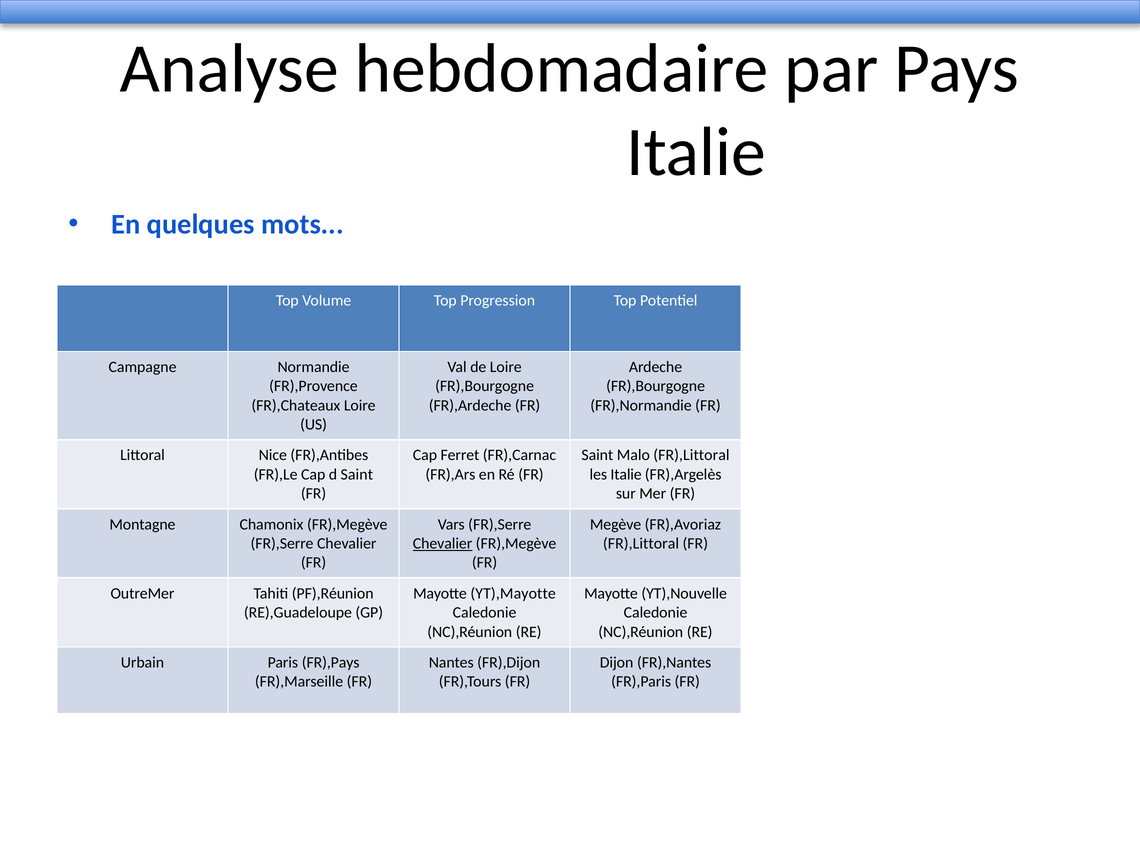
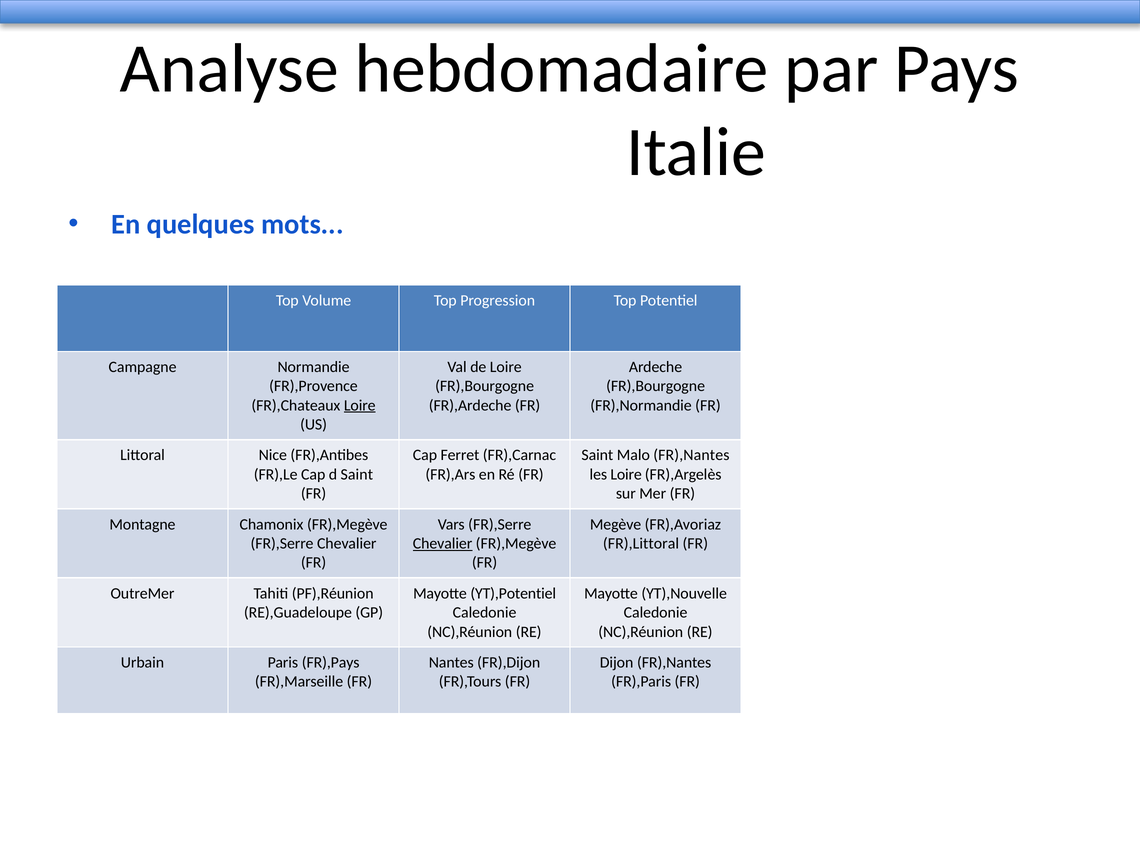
Loire underline: none -> present (360, 405)
Malo FR),Littoral: FR),Littoral -> FR),Nantes (691, 455)
les Italie: Italie -> Loire (626, 474)
YT),Mayotte: YT),Mayotte -> YT),Potentiel (513, 593)
